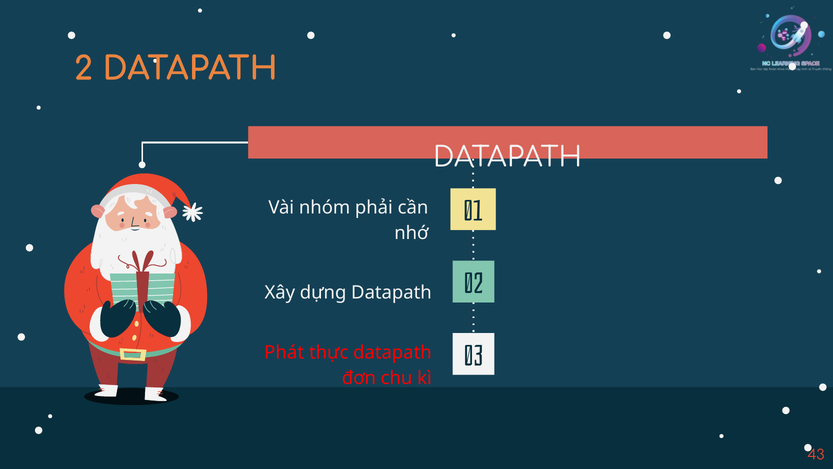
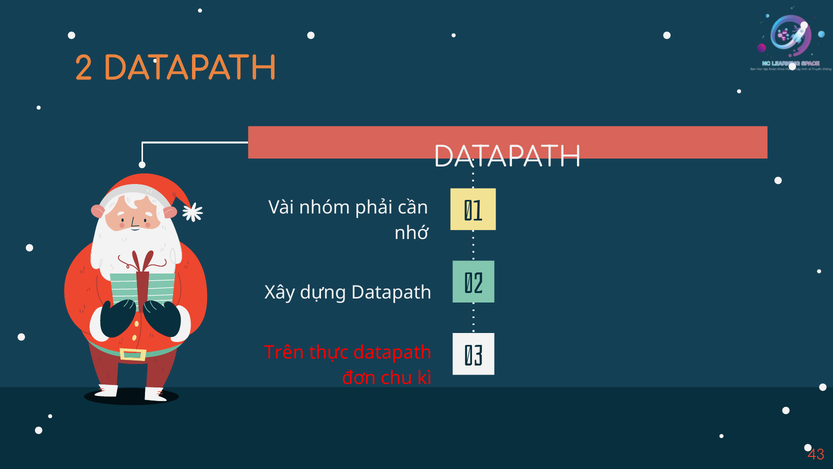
Phát: Phát -> Trên (284, 352)
